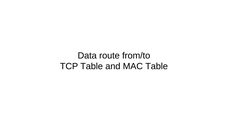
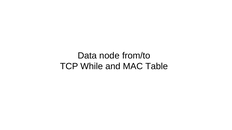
route: route -> node (109, 56)
TCP Table: Table -> While (92, 67)
